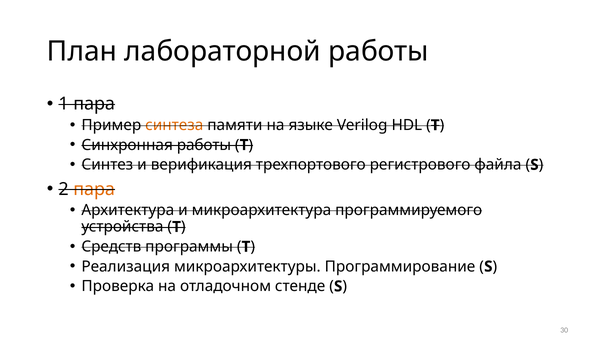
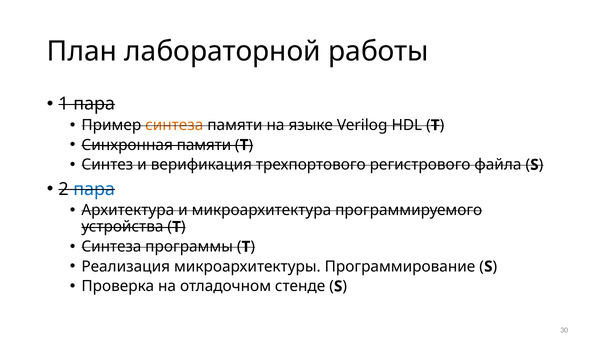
Синхронная работы: работы -> памяти (204, 145)
пара colour: orange -> blue (94, 189)
Средств: Средств -> Синтеза (111, 247)
